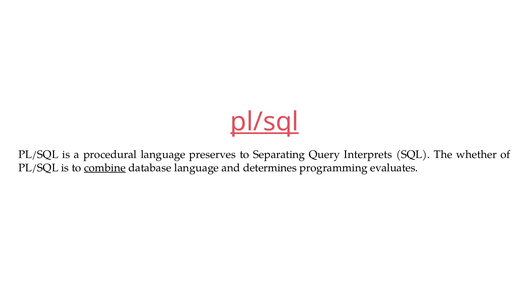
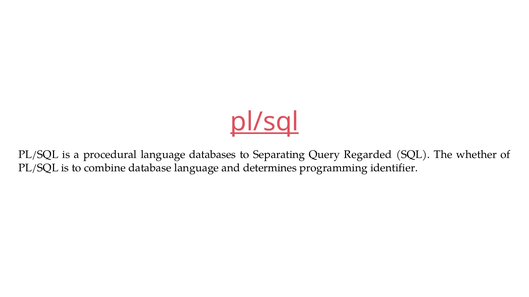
preserves: preserves -> databases (213, 155)
Interprets: Interprets -> Regarded (368, 155)
combine underline: present -> none (105, 168)
evaluates: evaluates -> identifier (394, 168)
